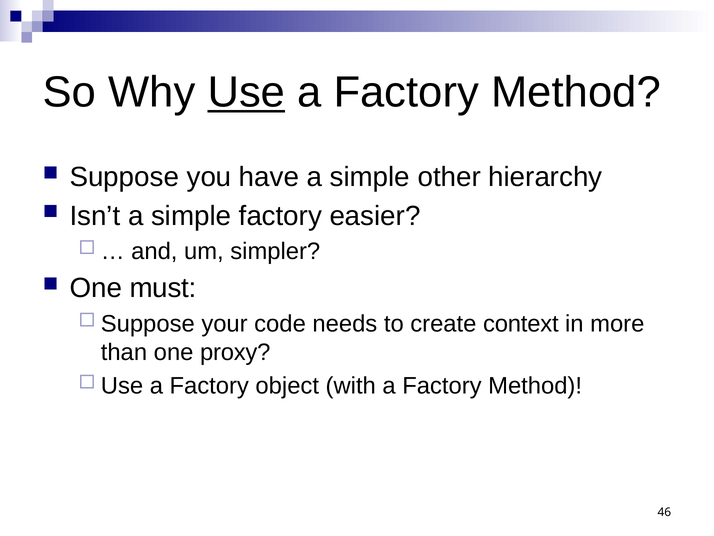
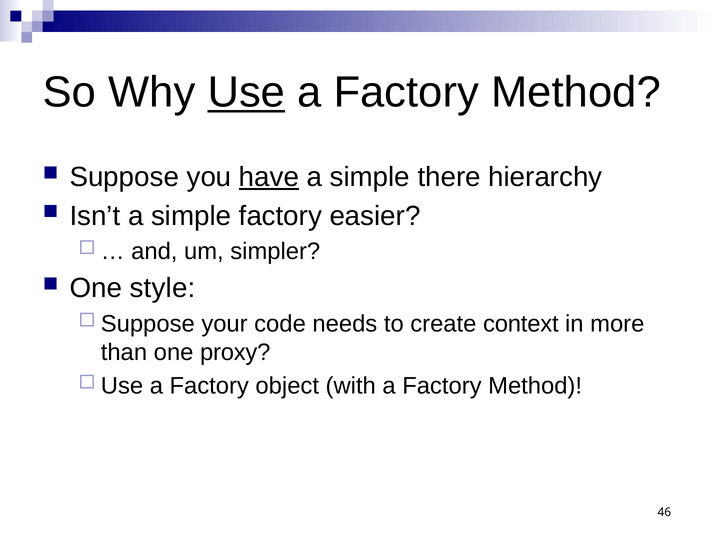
have underline: none -> present (269, 177)
other: other -> there (449, 177)
must: must -> style (163, 288)
